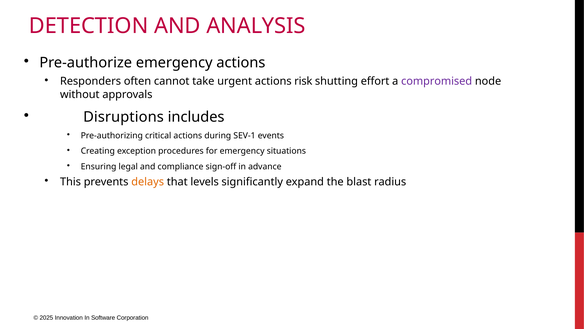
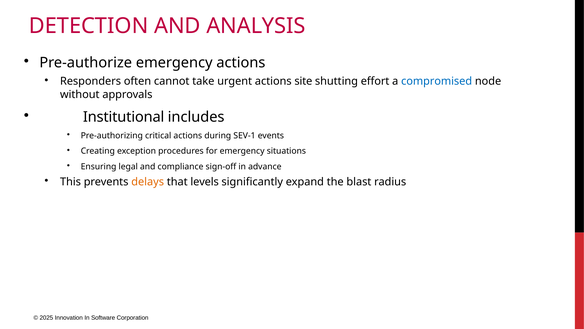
risk: risk -> site (303, 81)
compromised colour: purple -> blue (437, 81)
Disruptions: Disruptions -> Institutional (124, 117)
